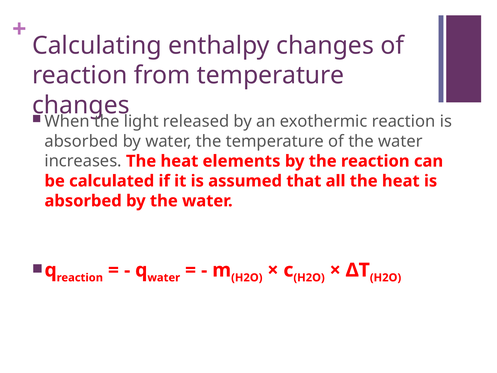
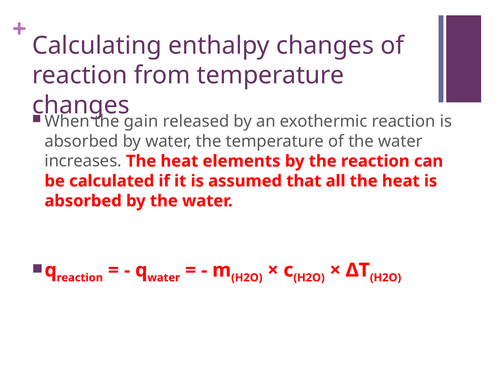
light: light -> gain (141, 121)
